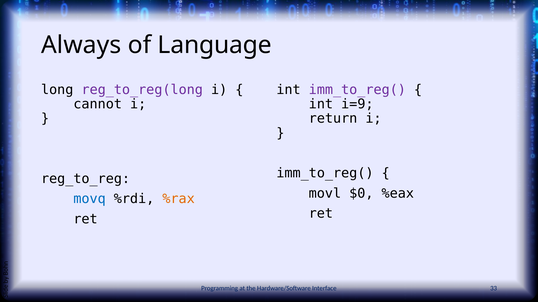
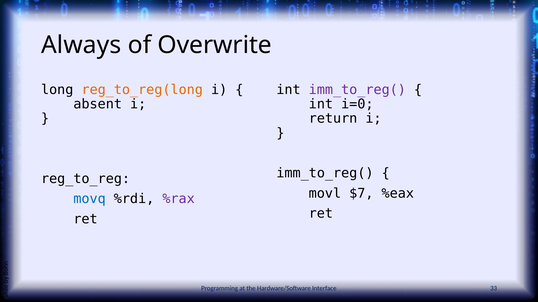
Language: Language -> Overwrite (215, 45)
reg_to_reg(long colour: purple -> orange (142, 90)
cannot: cannot -> absent (98, 104)
i=9: i=9 -> i=0 (357, 104)
$0: $0 -> $7 (361, 194)
%rax colour: orange -> purple (179, 199)
